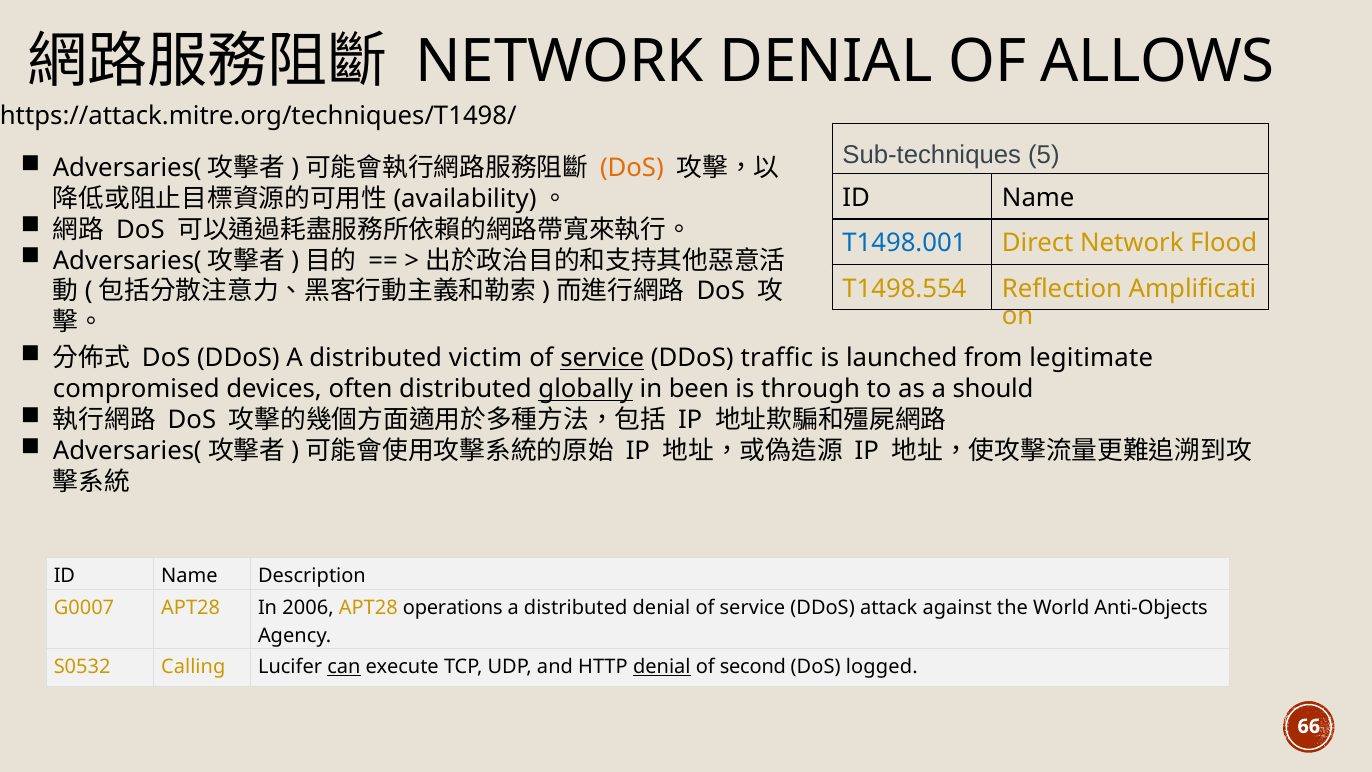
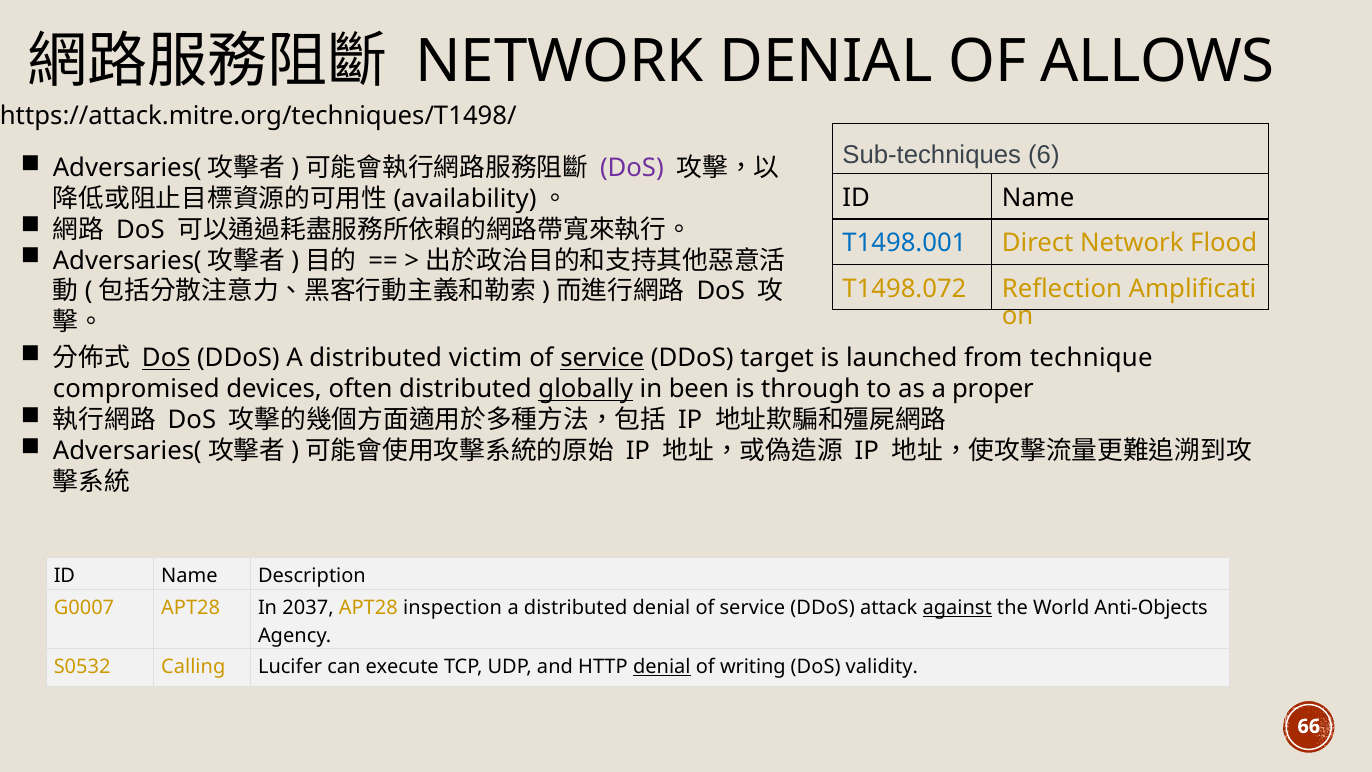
5: 5 -> 6 (1044, 155)
DoS colour: orange -> purple (632, 168)
T1498.554: T1498.554 -> T1498.072 (904, 288)
DoS underline: none -> present (166, 358)
traffic: traffic -> target (777, 358)
legitimate: legitimate -> technique (1091, 358)
should: should -> proper (993, 389)
2006: 2006 -> 2037 (308, 608)
operations: operations -> inspection (453, 608)
against underline: none -> present (957, 608)
can underline: present -> none (344, 667)
second: second -> writing (753, 667)
logged: logged -> validity (882, 667)
